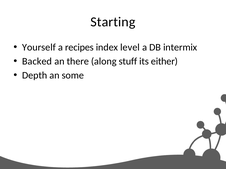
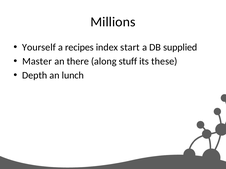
Starting: Starting -> Millions (113, 22)
level: level -> start (130, 47)
intermix: intermix -> supplied (180, 47)
Backed: Backed -> Master (37, 61)
either: either -> these (164, 61)
some: some -> lunch (73, 76)
